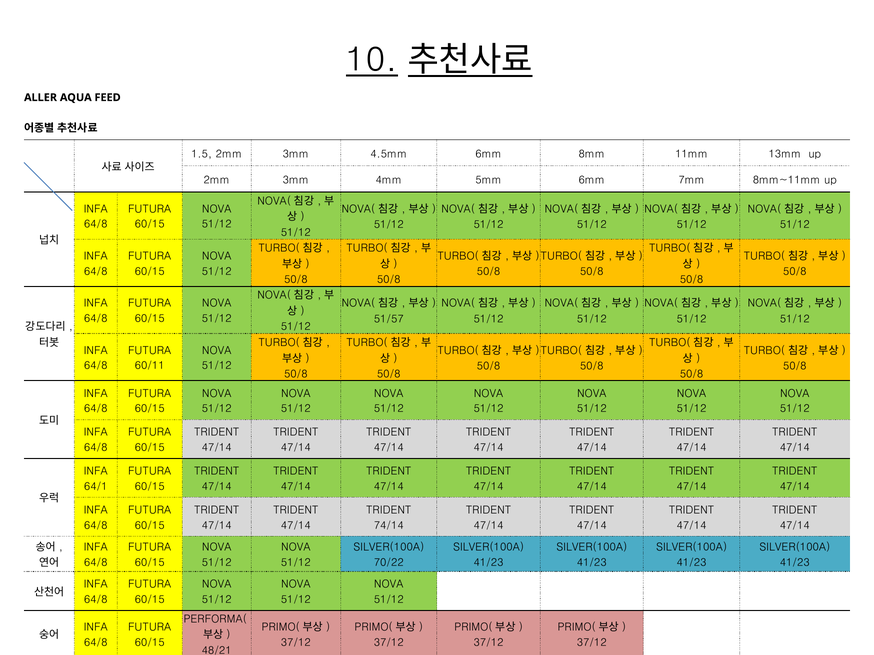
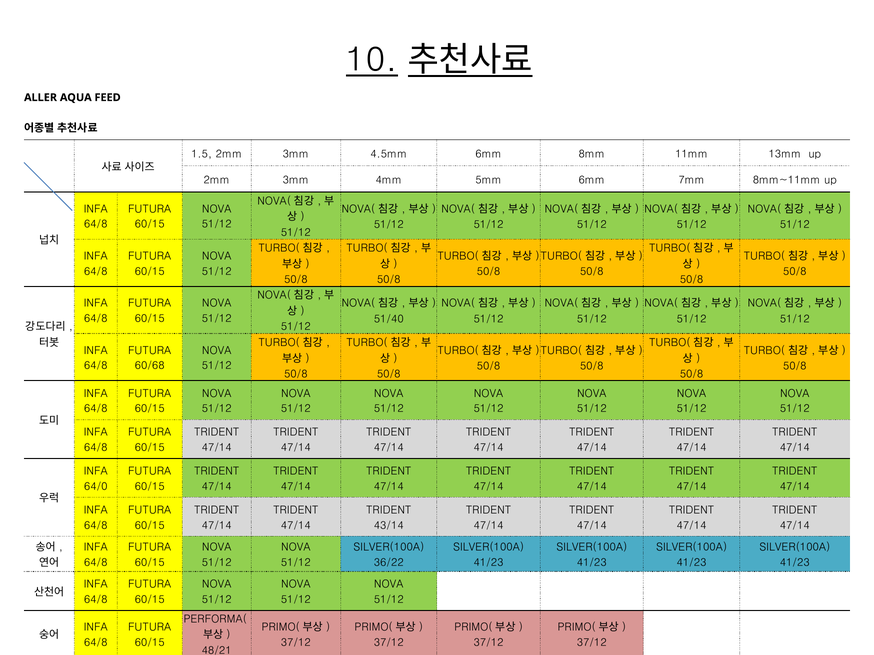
51/57: 51/57 -> 51/40 (389, 319)
60/11: 60/11 -> 60/68 (150, 366)
64/1: 64/1 -> 64/0 (96, 487)
74/14: 74/14 -> 43/14 (389, 526)
70/22: 70/22 -> 36/22 (389, 563)
